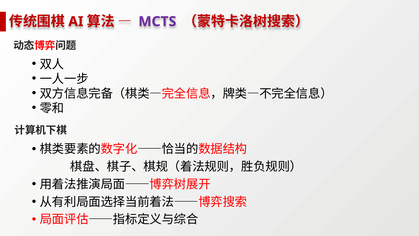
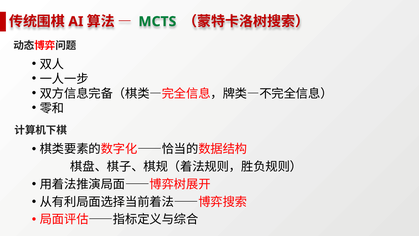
MCTS colour: purple -> green (157, 22)
